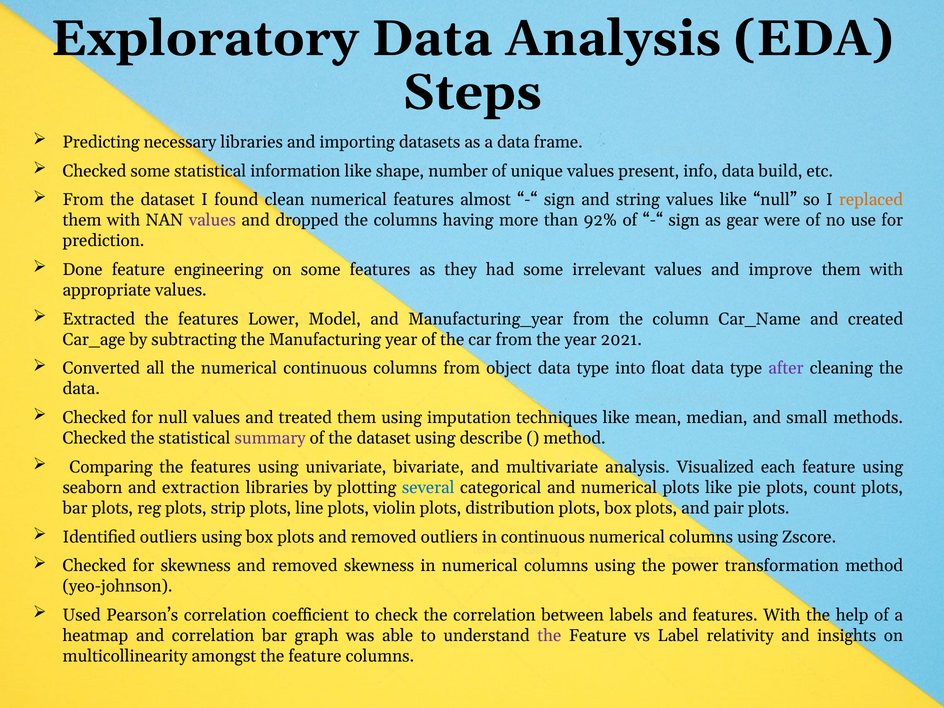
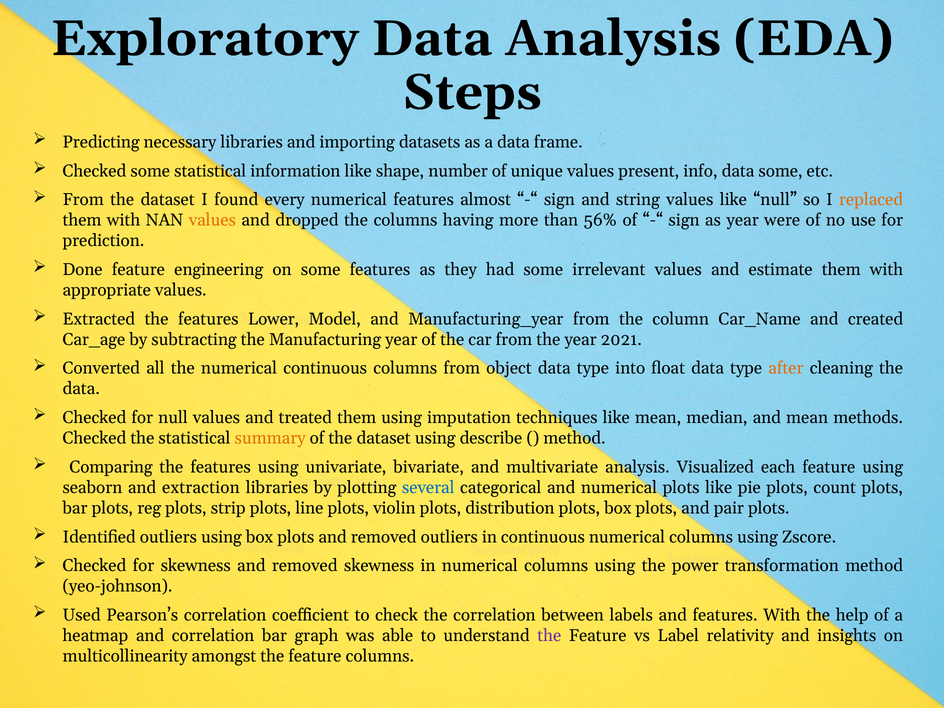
data build: build -> some (781, 171)
clean: clean -> every (285, 200)
values colour: purple -> orange (212, 220)
92%: 92% -> 56% (600, 220)
as gear: gear -> year (743, 220)
improve: improve -> estimate (781, 270)
after colour: purple -> orange (786, 368)
and small: small -> mean (807, 418)
summary colour: purple -> orange (270, 438)
